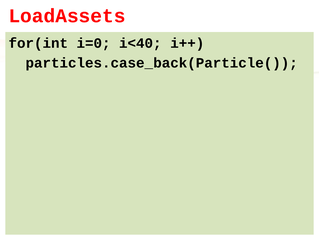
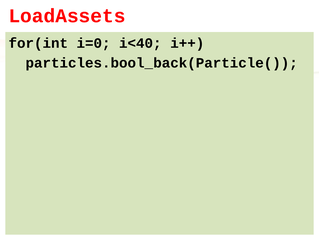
particles.case_back(Particle(: particles.case_back(Particle( -> particles.bool_back(Particle( (162, 63)
